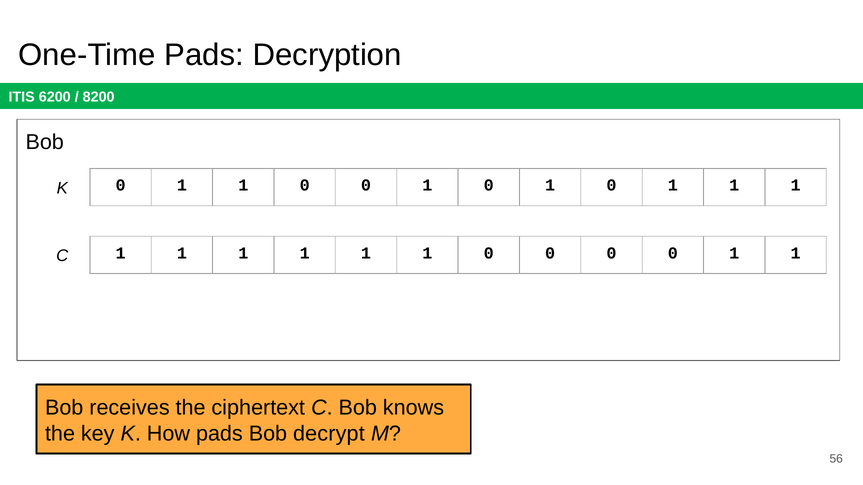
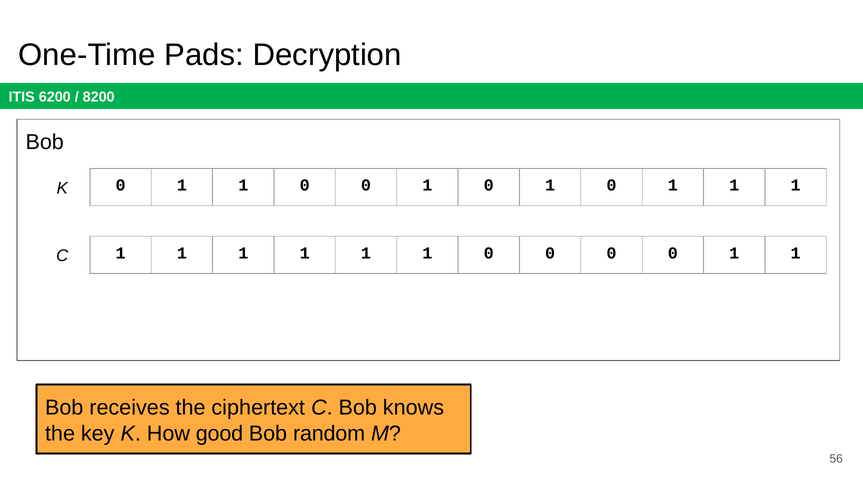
How pads: pads -> good (219, 434)
decrypt: decrypt -> random (329, 434)
